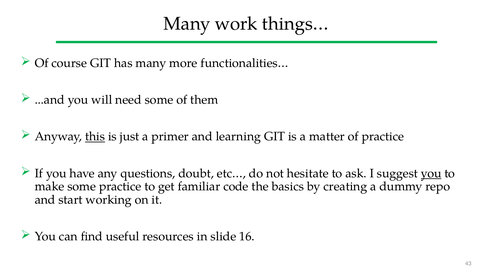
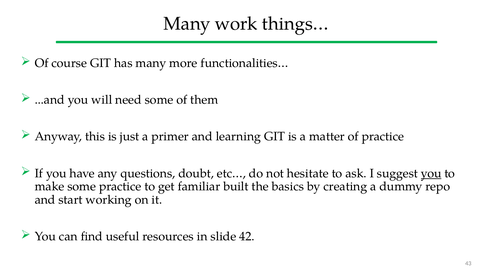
this underline: present -> none (95, 137)
code: code -> built (236, 187)
16: 16 -> 42 (247, 237)
